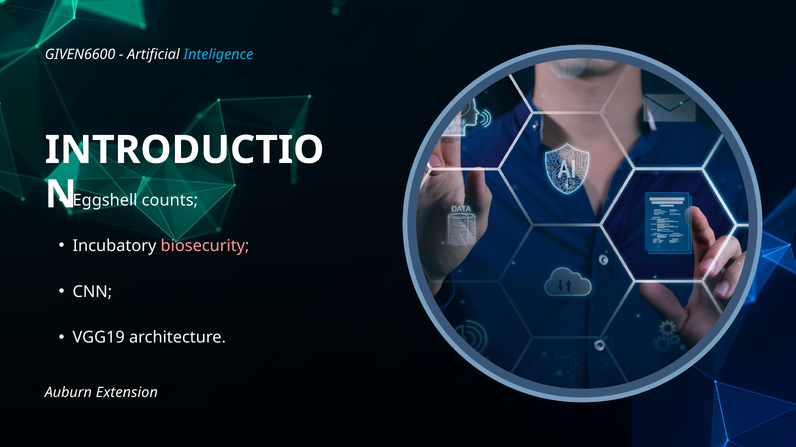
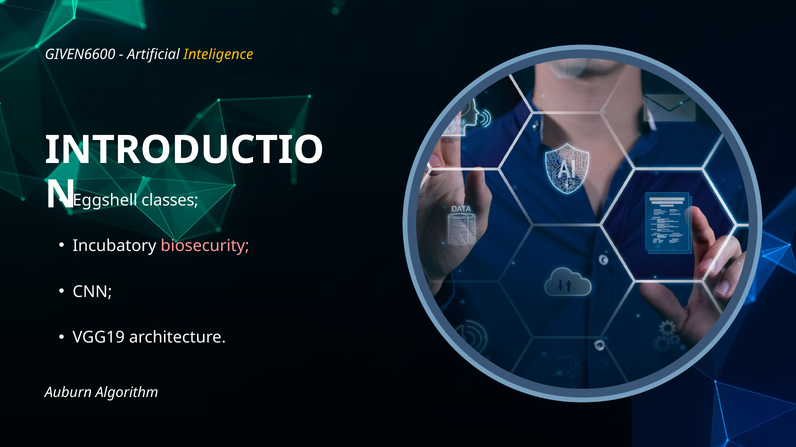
Inteligence colour: light blue -> yellow (218, 55)
counts: counts -> classes (170, 201)
Extension: Extension -> Algorithm (127, 393)
